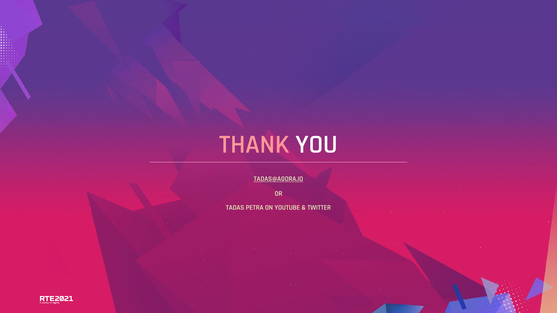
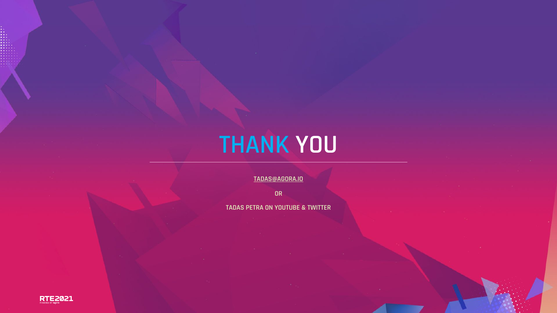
THANK colour: pink -> light blue (254, 144)
